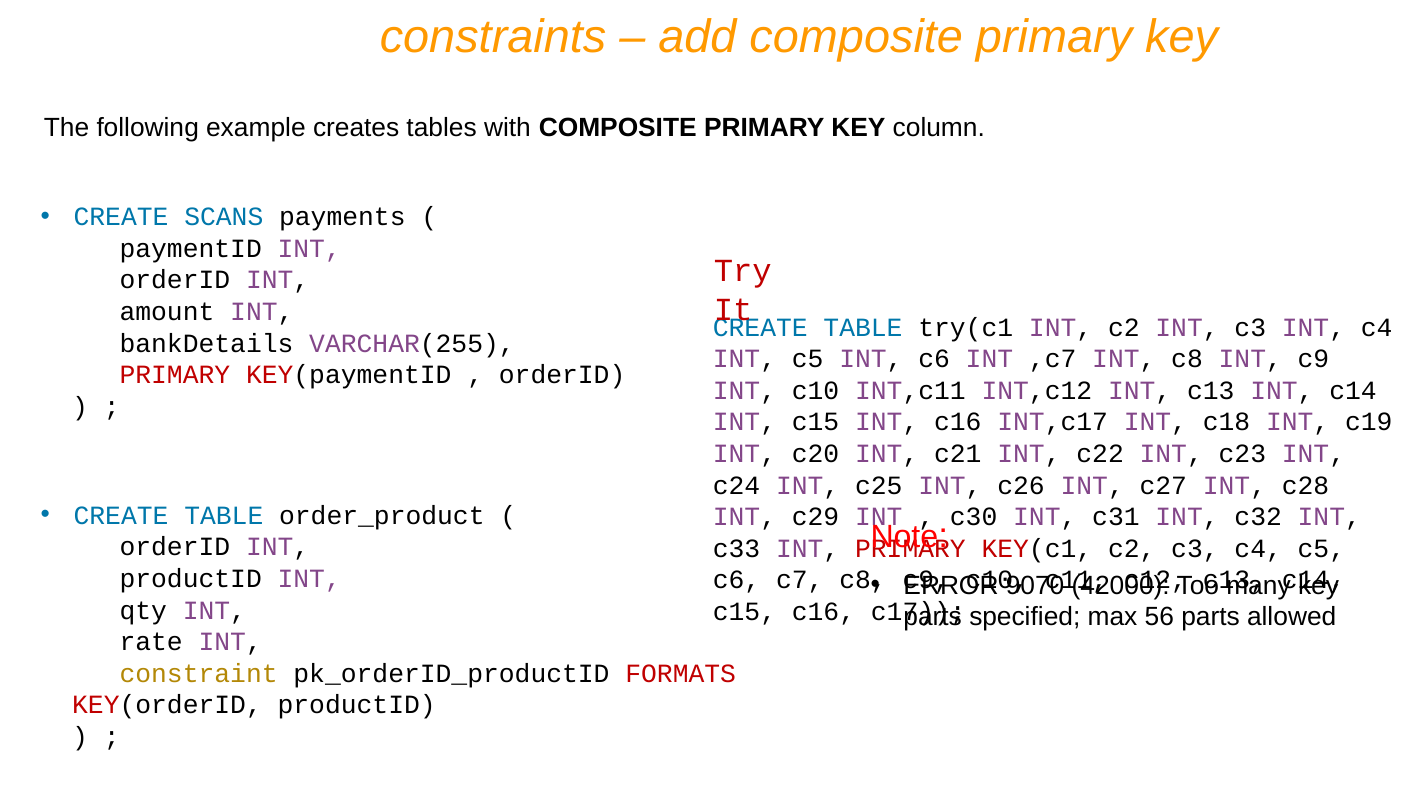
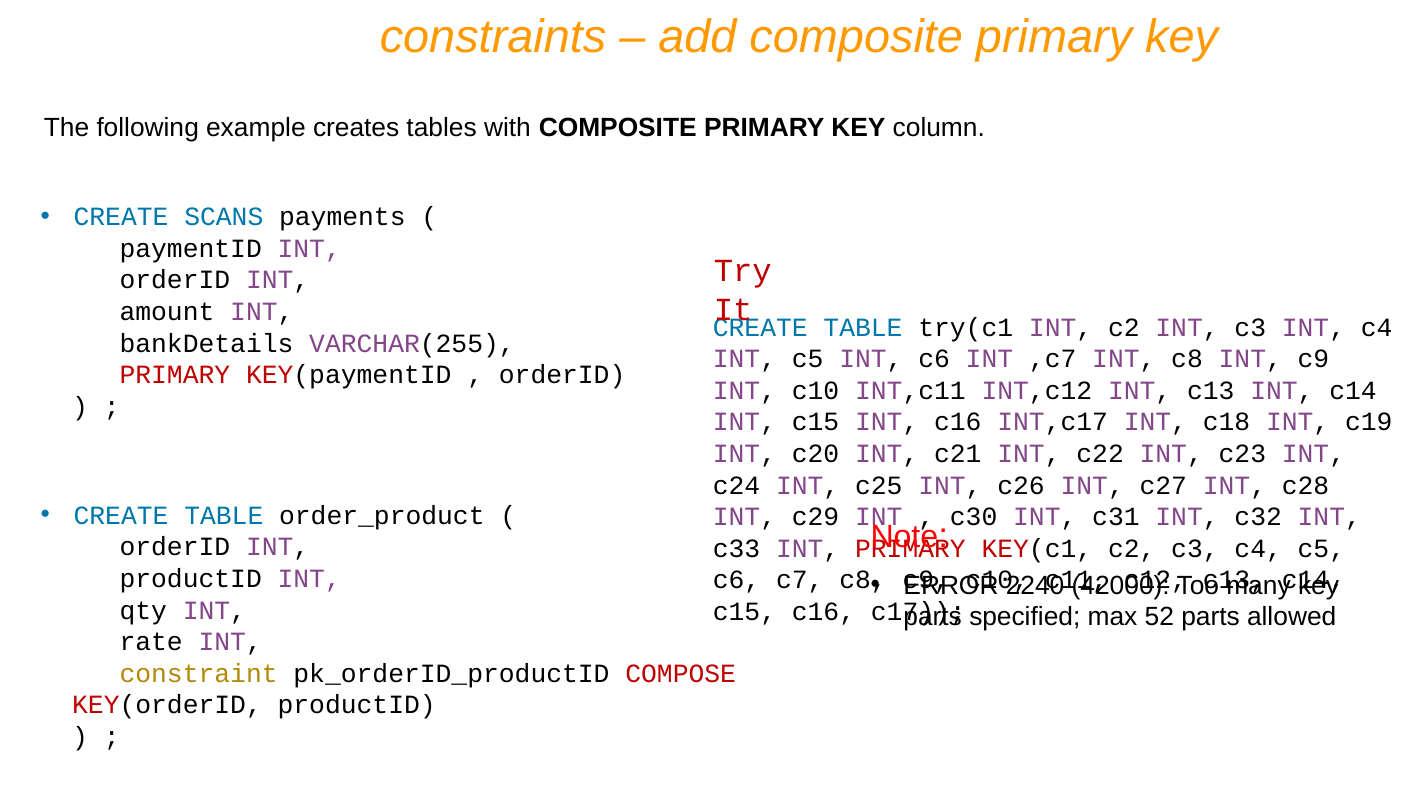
9070: 9070 -> 2240 (1035, 586)
56: 56 -> 52 (1159, 618)
FORMATS: FORMATS -> COMPOSE (681, 674)
